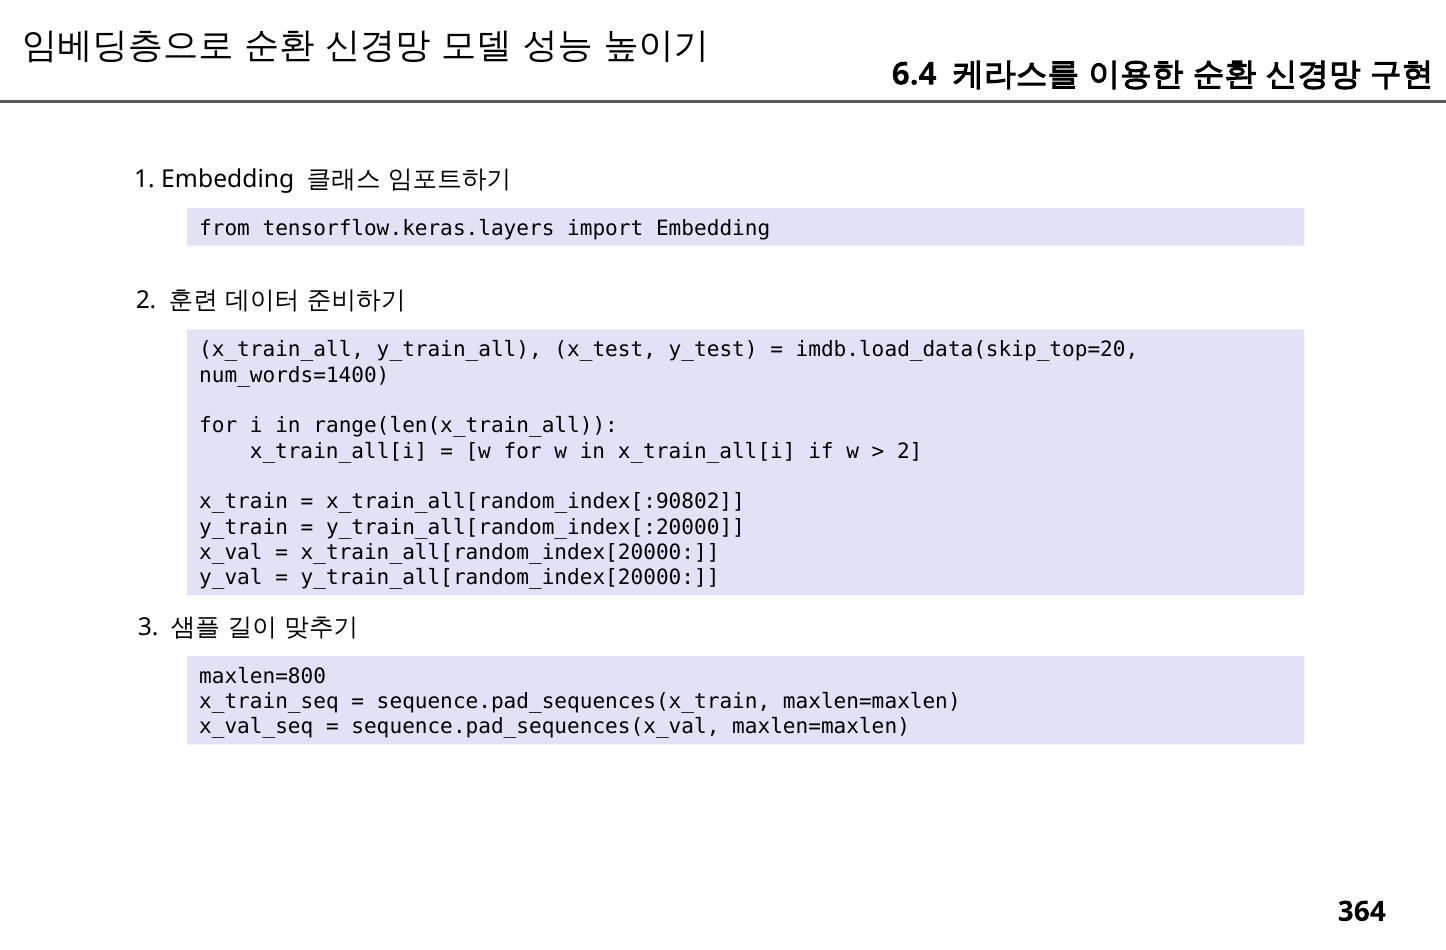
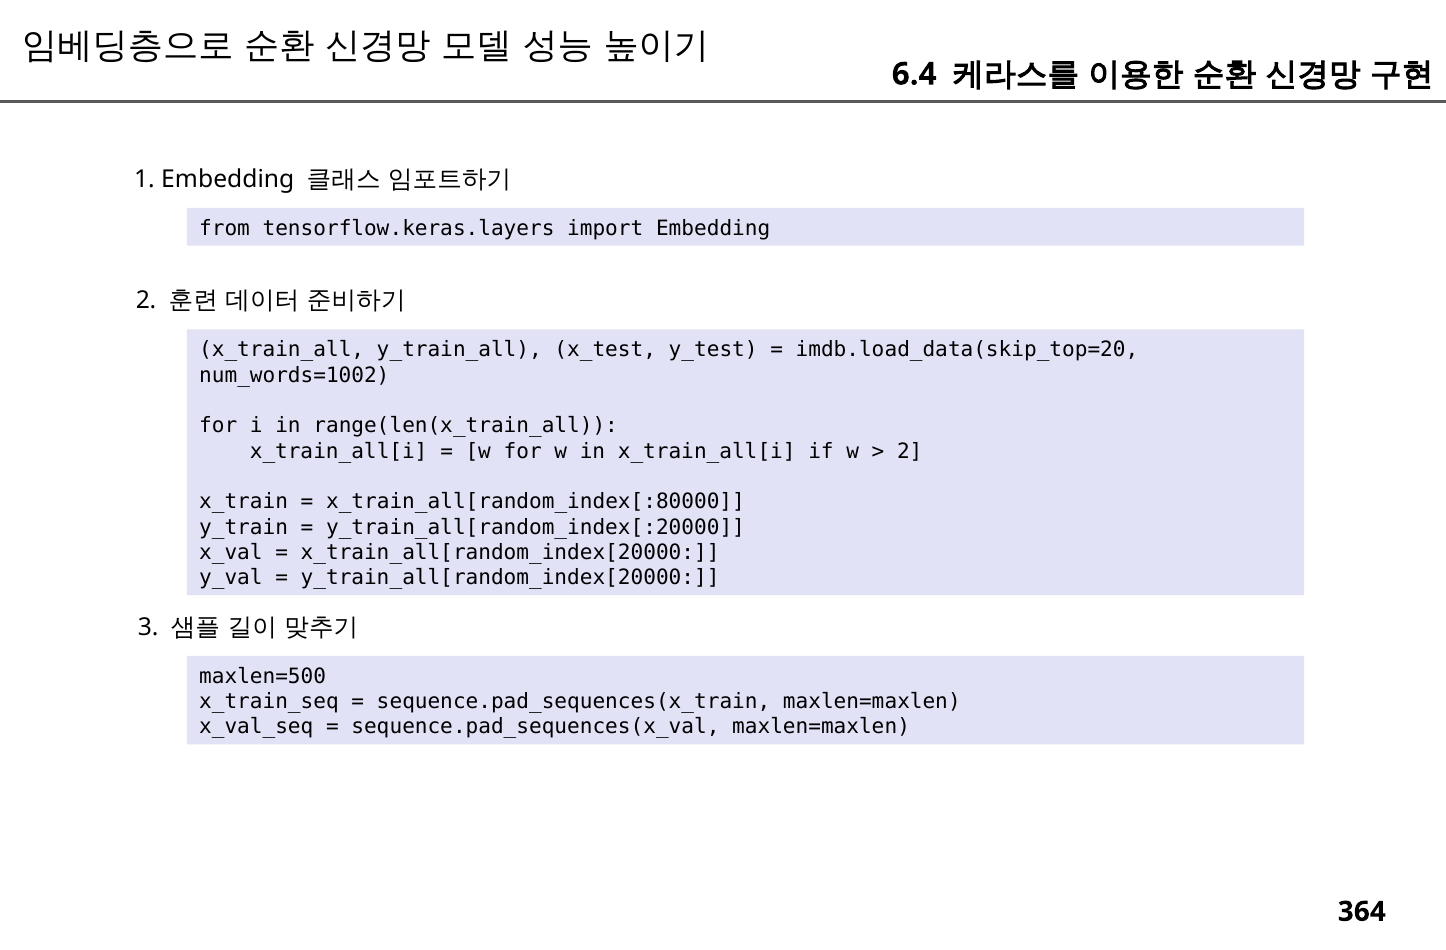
num_words=1400: num_words=1400 -> num_words=1002 (294, 375)
x_train_all[random_index[:90802: x_train_all[random_index[:90802 -> x_train_all[random_index[:80000 (535, 502)
maxlen=800: maxlen=800 -> maxlen=500 (263, 676)
